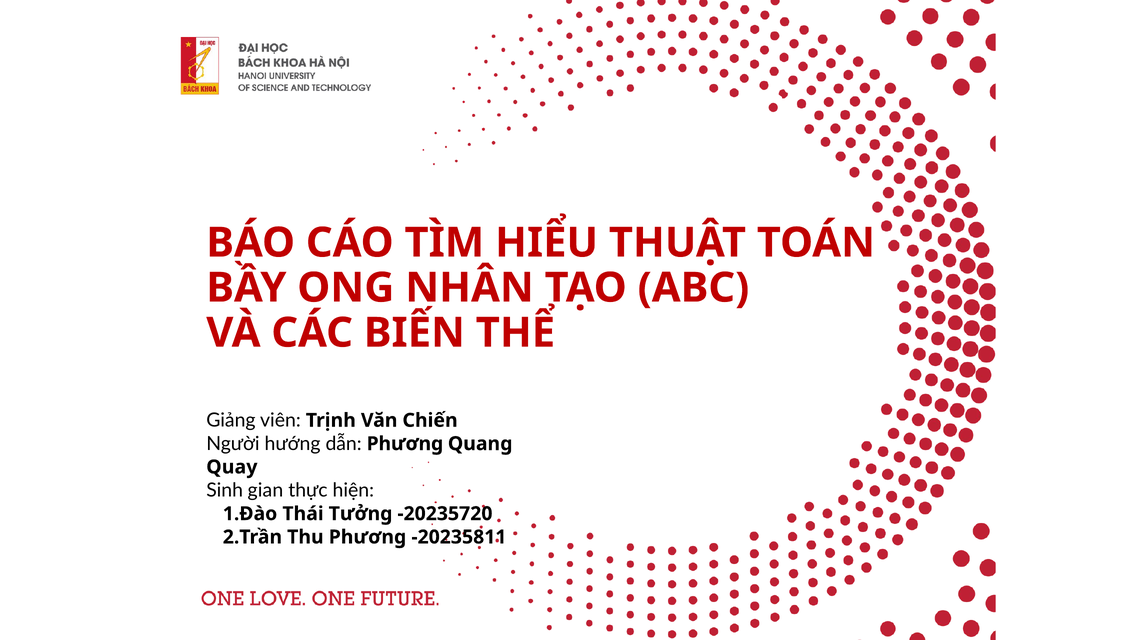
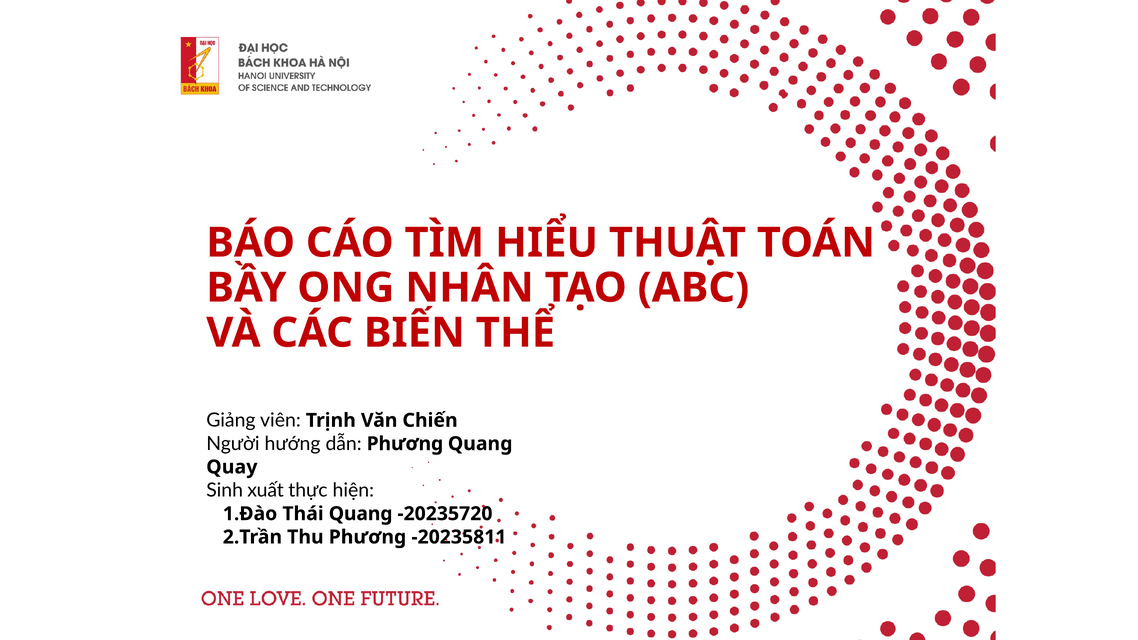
gian: gian -> xuất (266, 490)
Tưởng: Tưởng -> Quang (361, 514)
